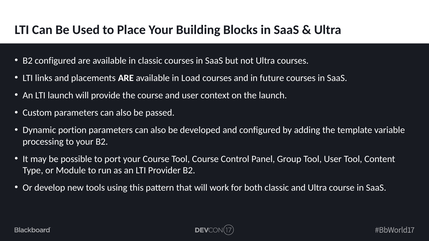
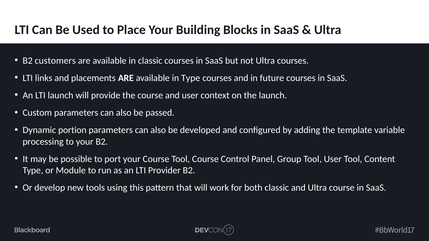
B2 configured: configured -> customers (55, 61)
in Load: Load -> Type (191, 78)
